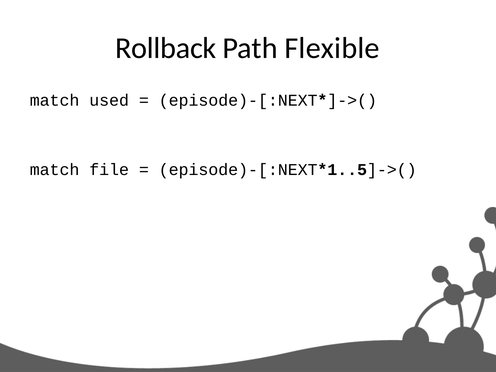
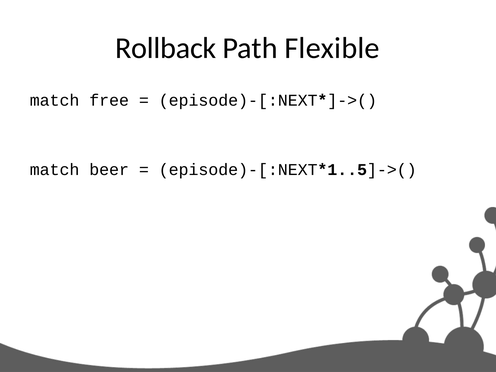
used: used -> free (109, 100)
file: file -> beer (109, 170)
